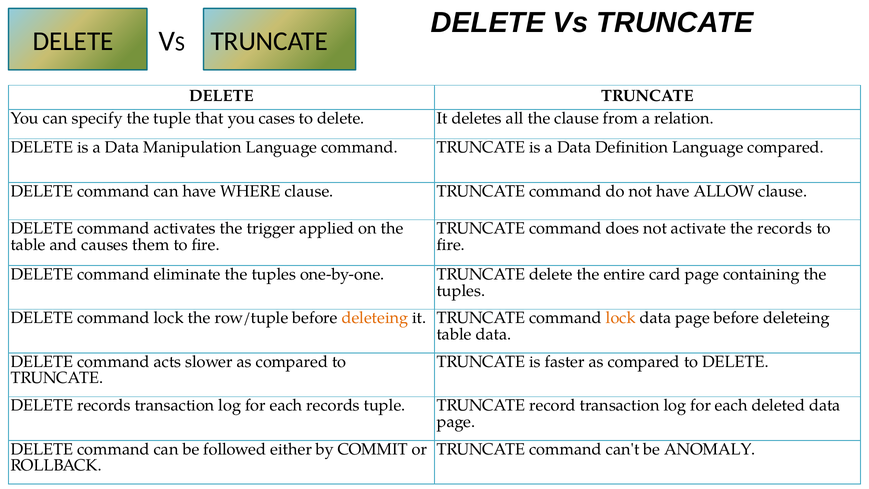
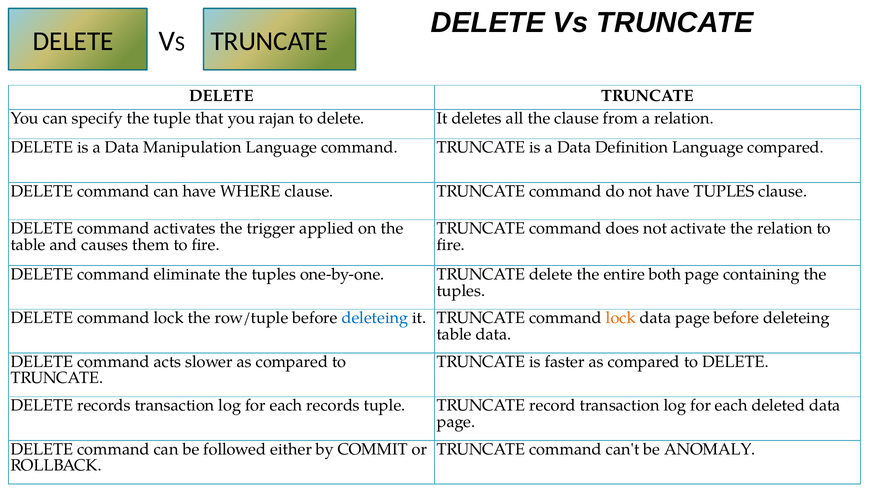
cases: cases -> rajan (277, 118)
have ALLOW: ALLOW -> TUPLES (724, 191)
the records: records -> relation (785, 229)
card: card -> both (665, 274)
deleteing colour: orange -> blue (375, 318)
